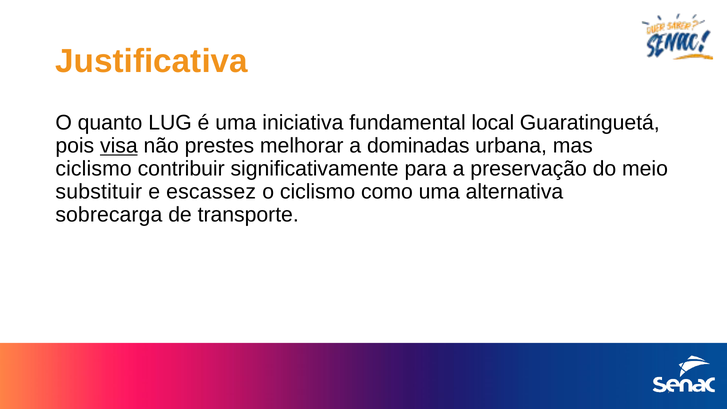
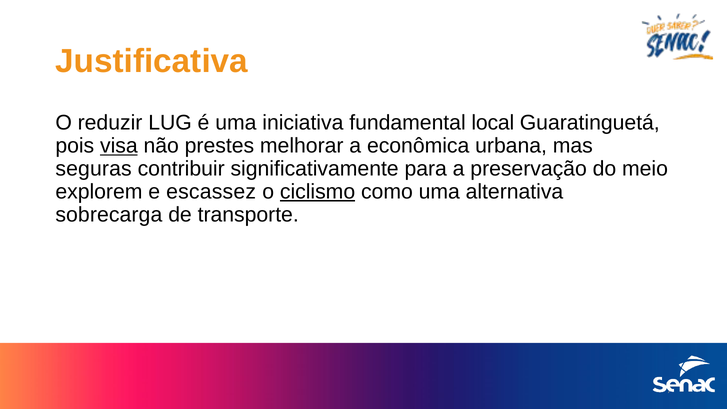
quanto: quanto -> reduzir (110, 123)
dominadas: dominadas -> econômica (418, 146)
ciclismo: ciclismo -> seguras (94, 169)
substituir: substituir -> explorem (99, 192)
ciclismo underline: none -> present (318, 192)
